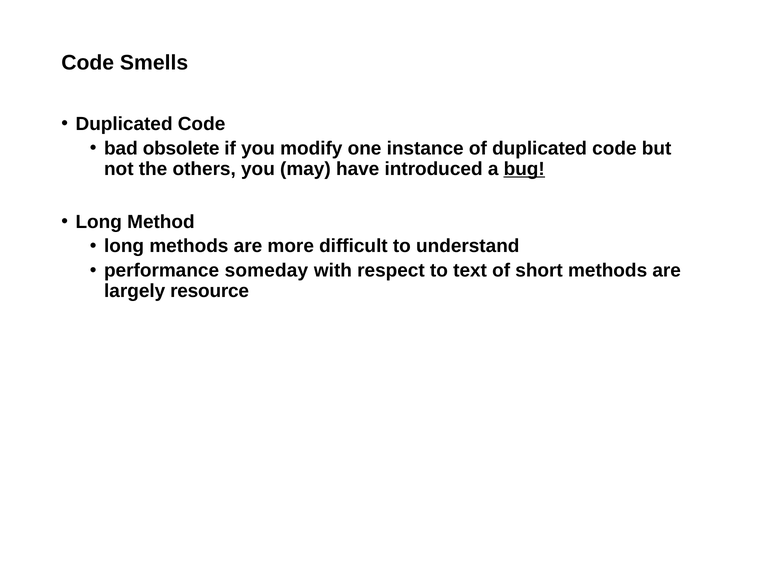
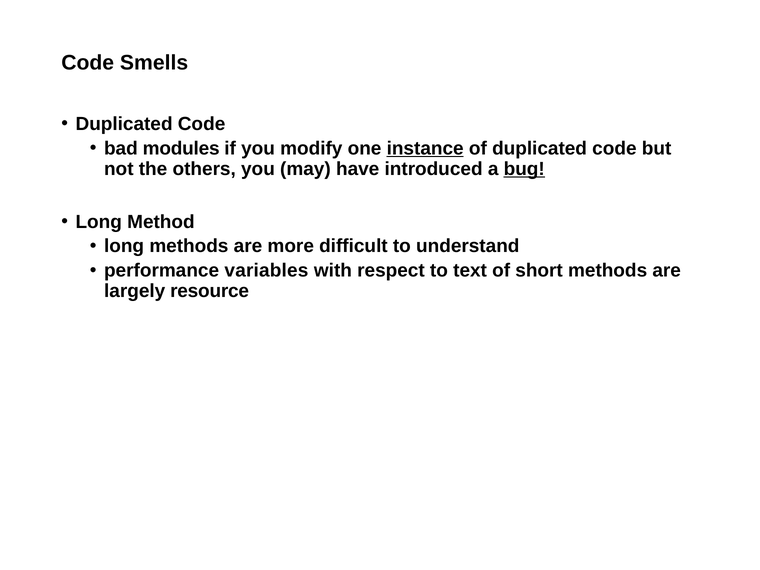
obsolete: obsolete -> modules (181, 148)
instance underline: none -> present (425, 148)
someday: someday -> variables (266, 271)
